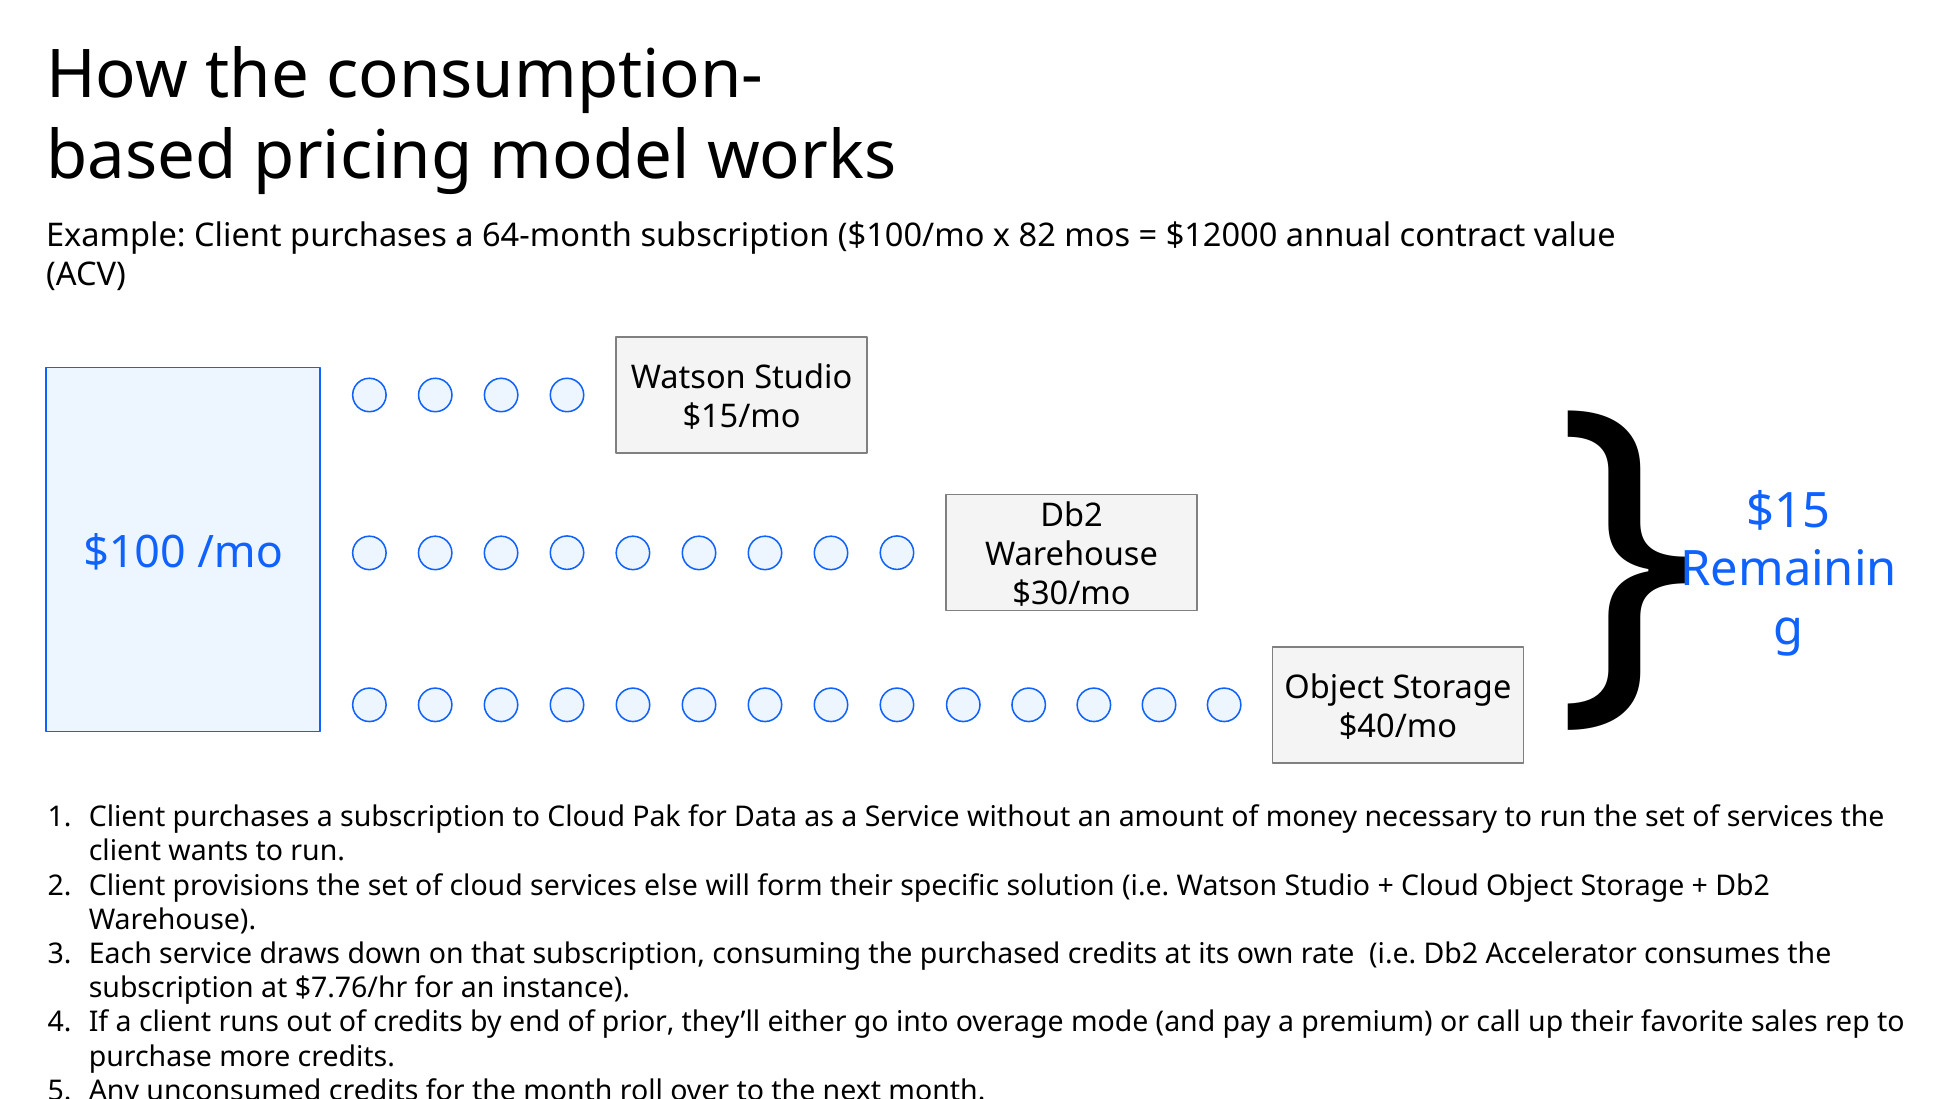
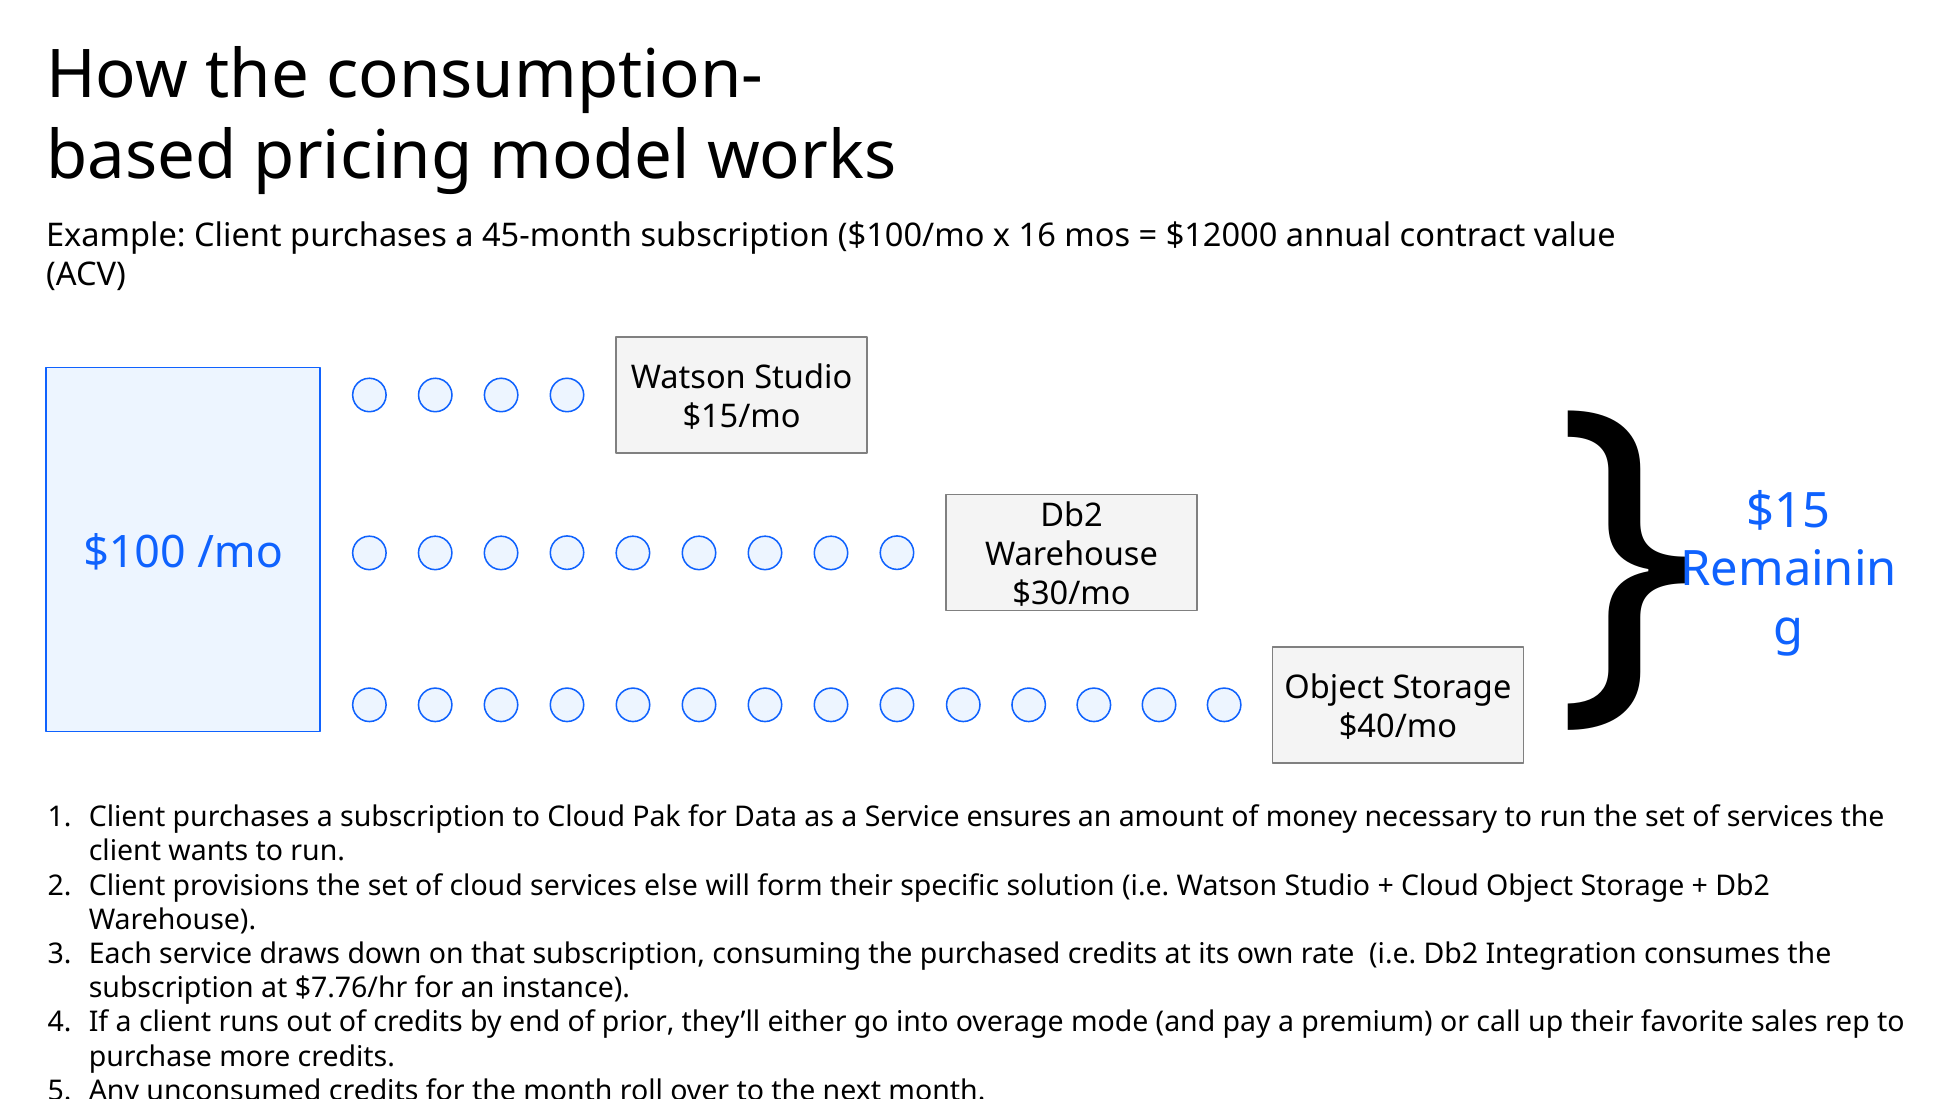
64-month: 64-month -> 45-month (557, 235)
82: 82 -> 16 (1037, 235)
without: without -> ensures (1019, 817)
Accelerator: Accelerator -> Integration (1561, 954)
